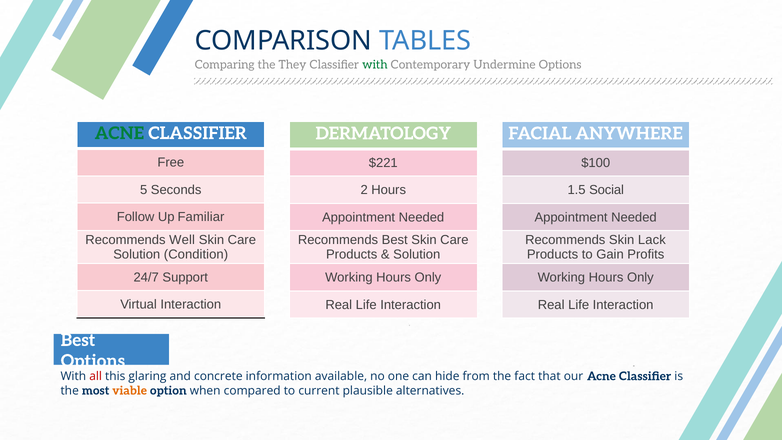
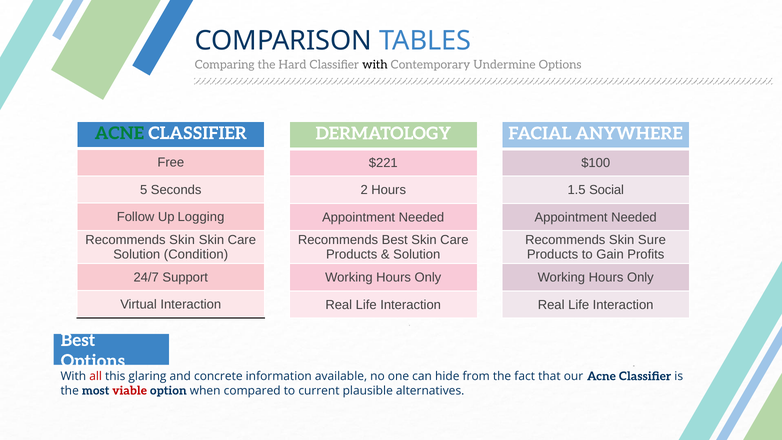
They: They -> Hard (292, 65)
with colour: green -> black (375, 65)
Familiar: Familiar -> Logging (201, 217)
Well: Well -> Skin (182, 240)
Lack: Lack -> Sure (652, 240)
viable colour: orange -> red (130, 390)
